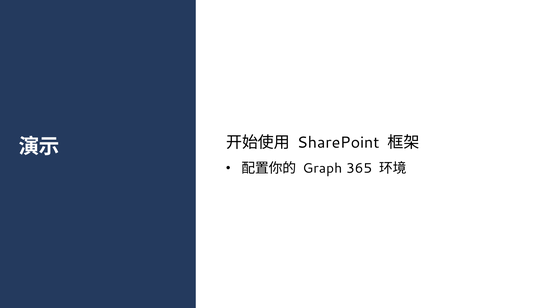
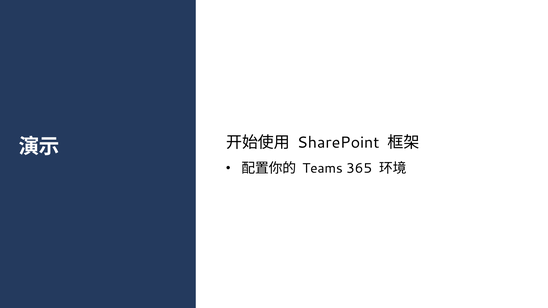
Graph: Graph -> Teams (323, 169)
